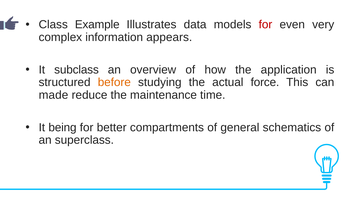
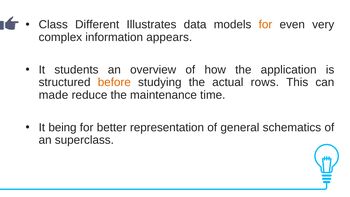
Example: Example -> Different (97, 25)
for colour: red -> orange (265, 25)
subclass: subclass -> students (76, 70)
force: force -> rows (265, 82)
compartments: compartments -> representation (167, 127)
